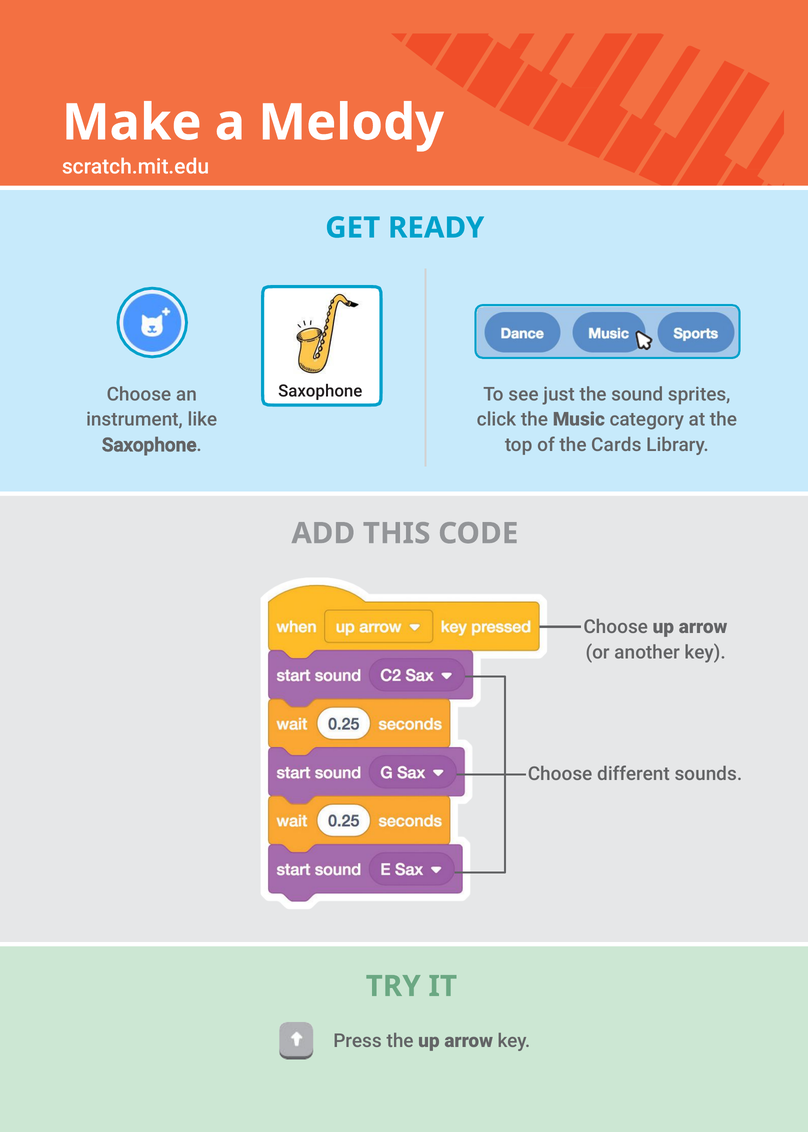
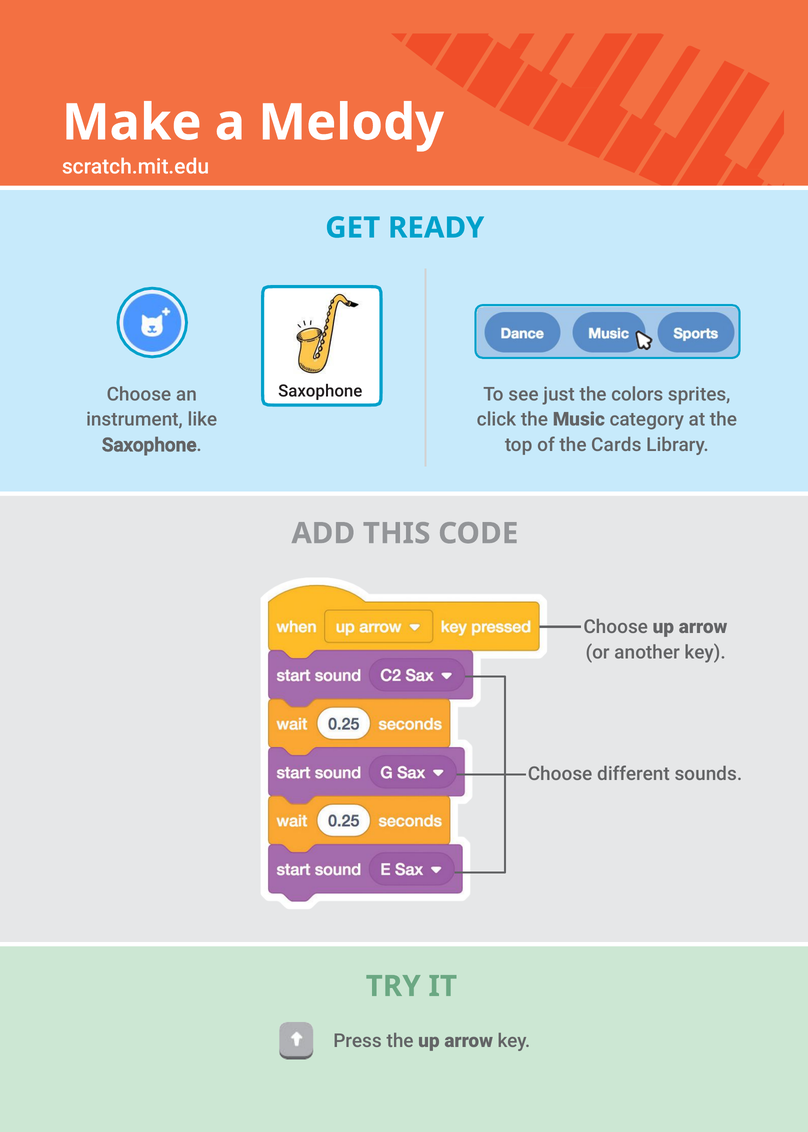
sound: sound -> colors (637, 394)
